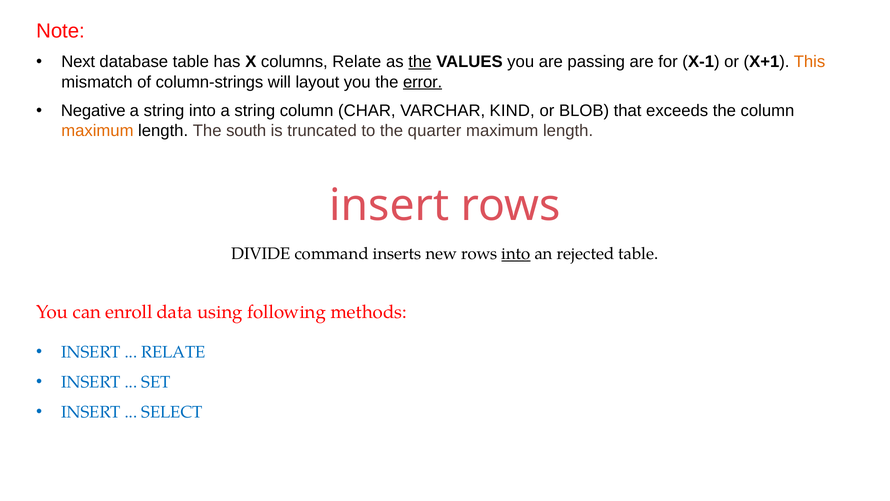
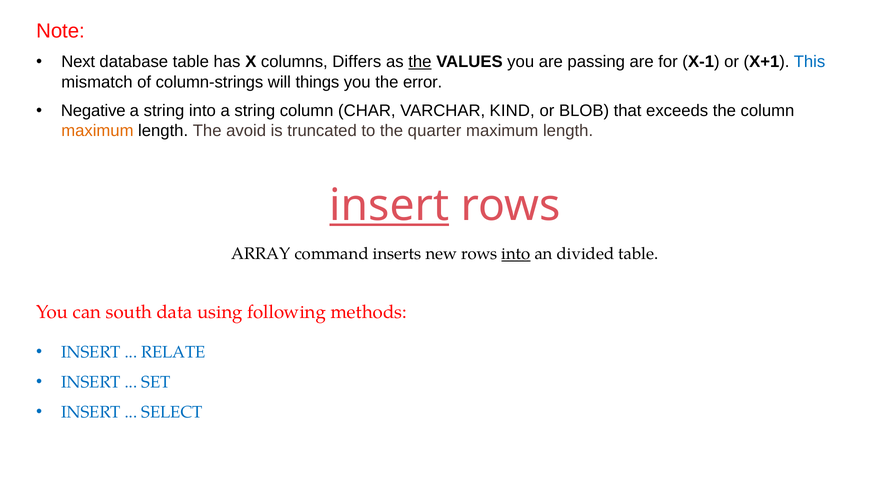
columns Relate: Relate -> Differs (357, 62)
This colour: orange -> blue (810, 62)
layout: layout -> things (317, 82)
error underline: present -> none (423, 82)
south: south -> avoid (246, 131)
insert underline: none -> present (389, 206)
DIVIDE: DIVIDE -> ARRAY (261, 254)
rejected: rejected -> divided (585, 254)
enroll: enroll -> south (129, 312)
